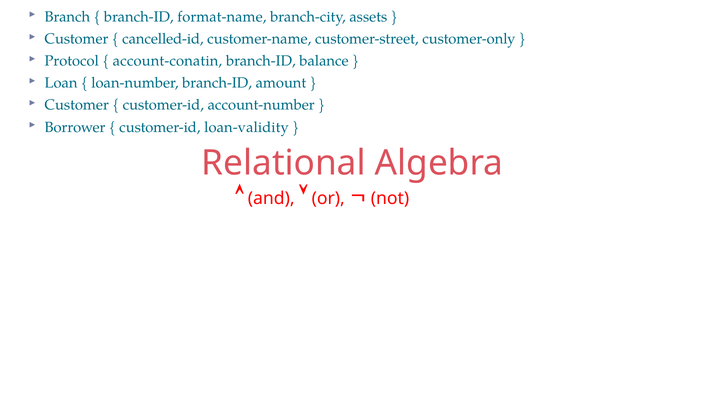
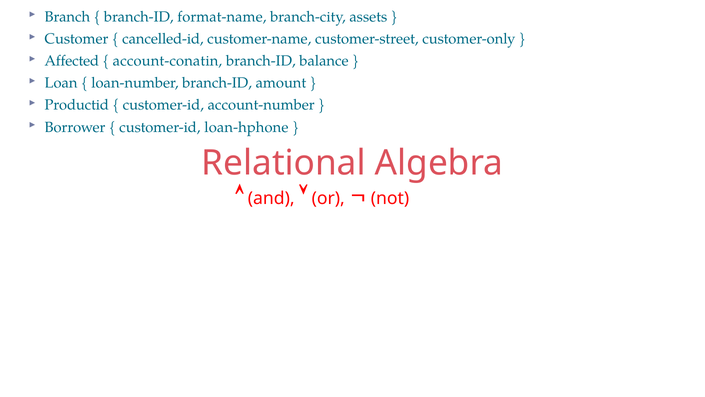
Protocol: Protocol -> Affected (72, 61)
Customer: Customer -> Productid (77, 105)
loan-validity: loan-validity -> loan-hphone (246, 127)
